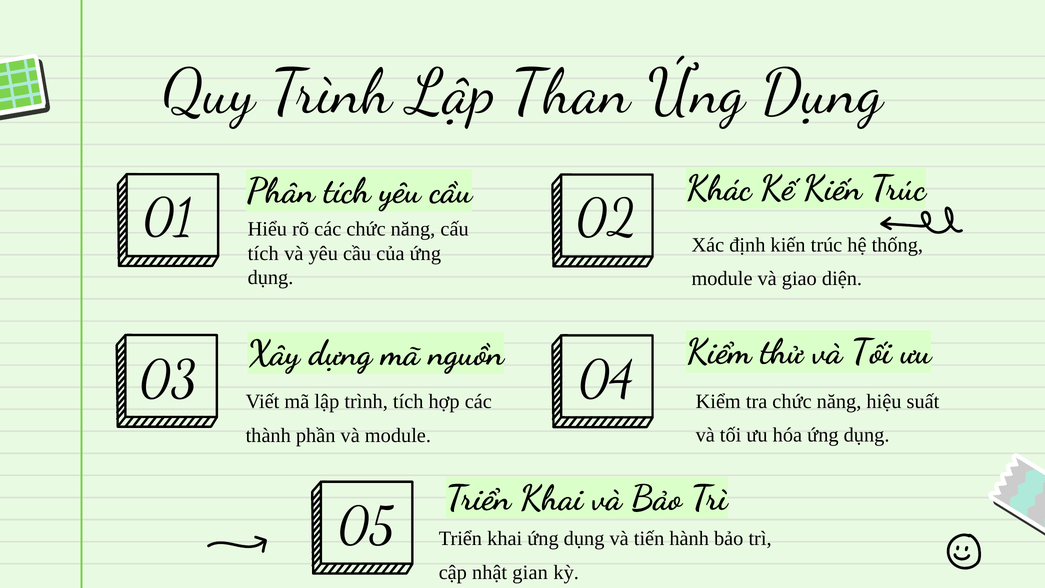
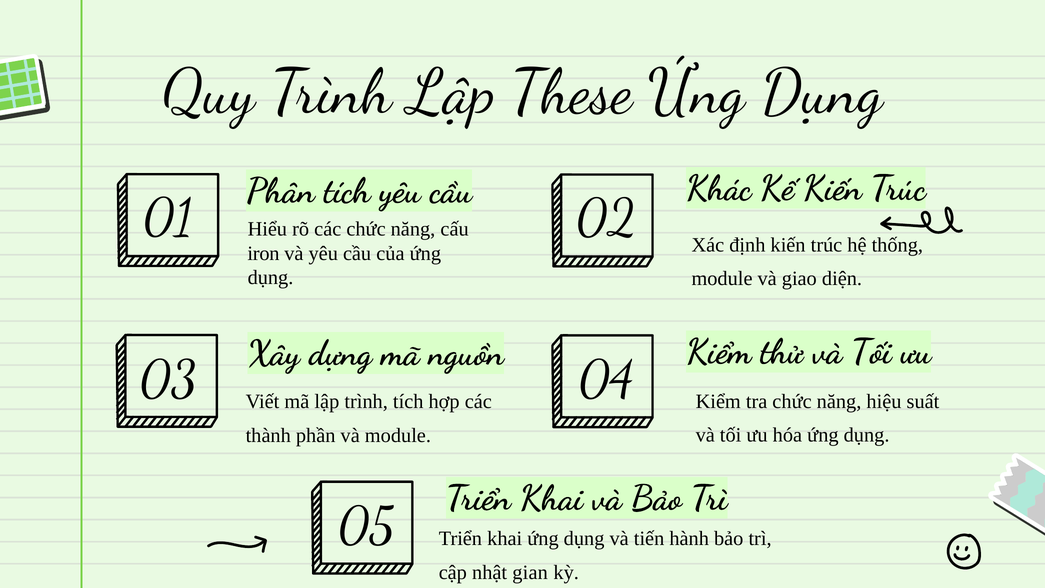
Than: Than -> These (572, 91)
tích: tích -> iron (263, 253)
